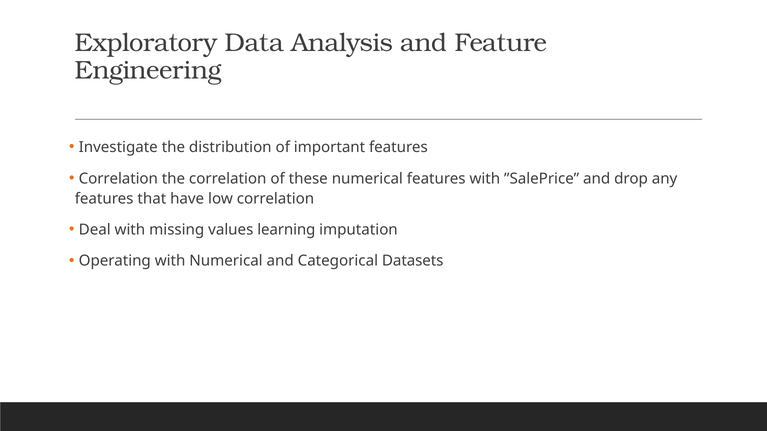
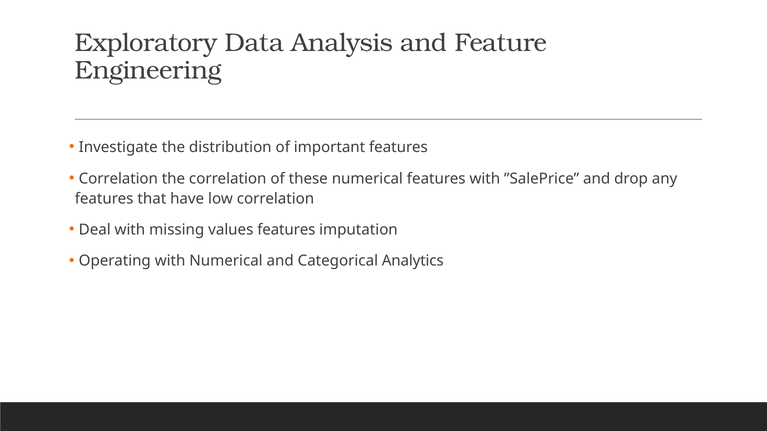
values learning: learning -> features (286, 230)
Datasets: Datasets -> Analytics (413, 261)
